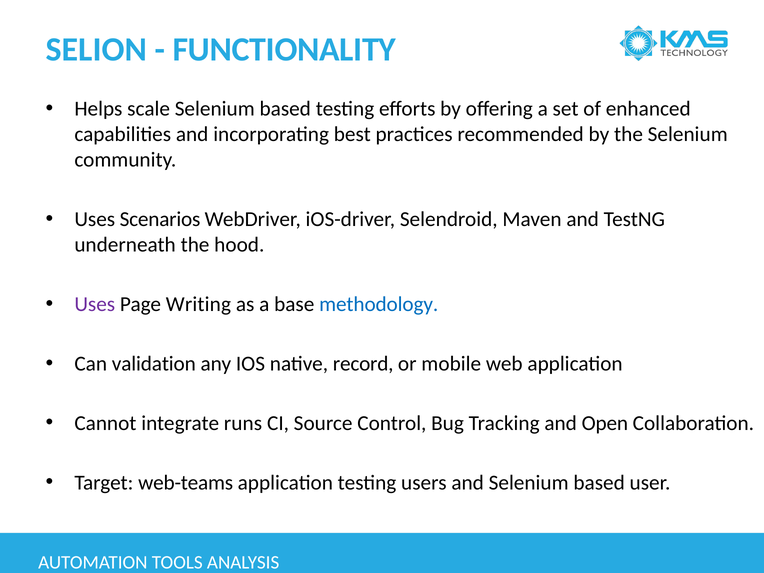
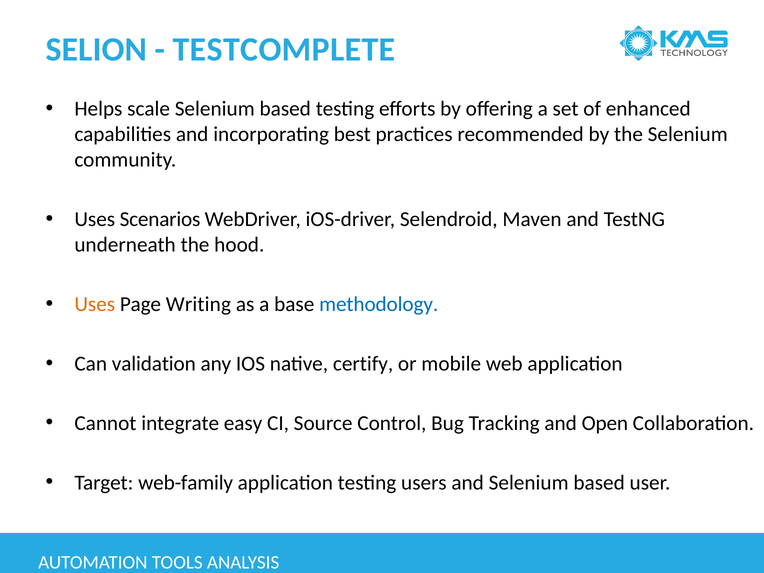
FUNCTIONALITY: FUNCTIONALITY -> TESTCOMPLETE (284, 49)
Uses colour: purple -> orange (95, 304)
record: record -> certify (363, 364)
runs: runs -> easy (243, 423)
web-teams: web-teams -> web-family (186, 483)
